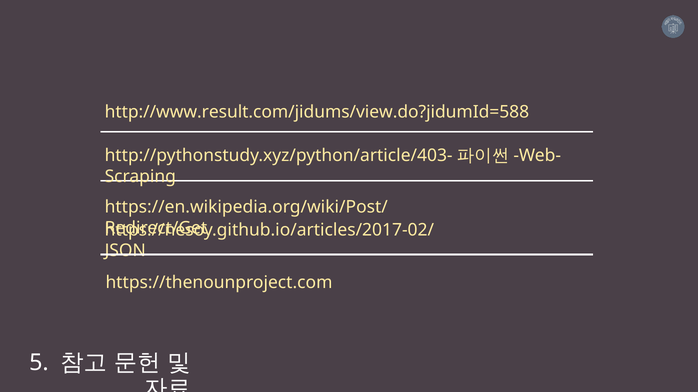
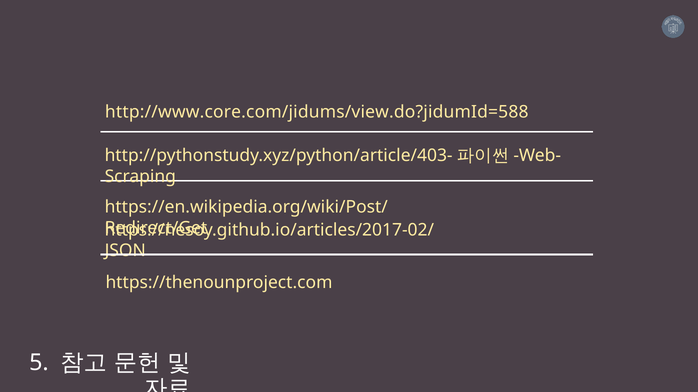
http://www.result.com/jidums/view.do?jidumId=588: http://www.result.com/jidums/view.do?jidumId=588 -> http://www.core.com/jidums/view.do?jidumId=588 (317, 112)
